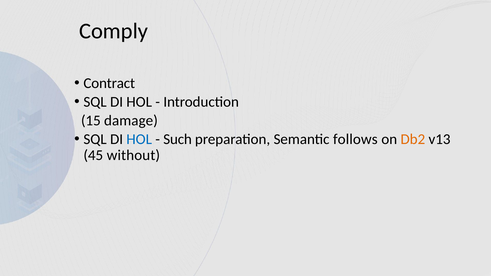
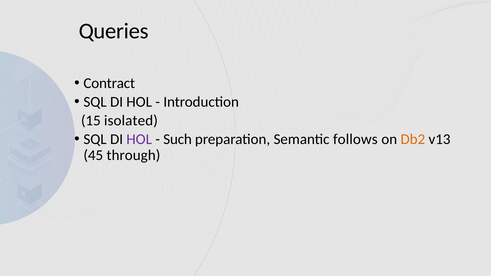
Comply: Comply -> Queries (114, 31)
damage: damage -> isolated (131, 121)
HOL colour: blue -> purple (139, 139)
without: without -> through (133, 155)
